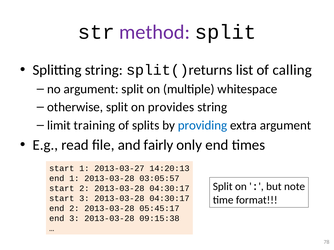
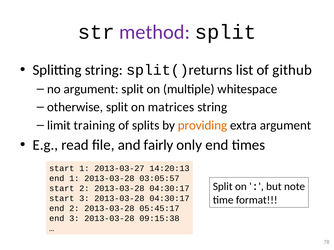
calling: calling -> github (292, 70)
provides: provides -> matrices (171, 107)
providing colour: blue -> orange (203, 126)
